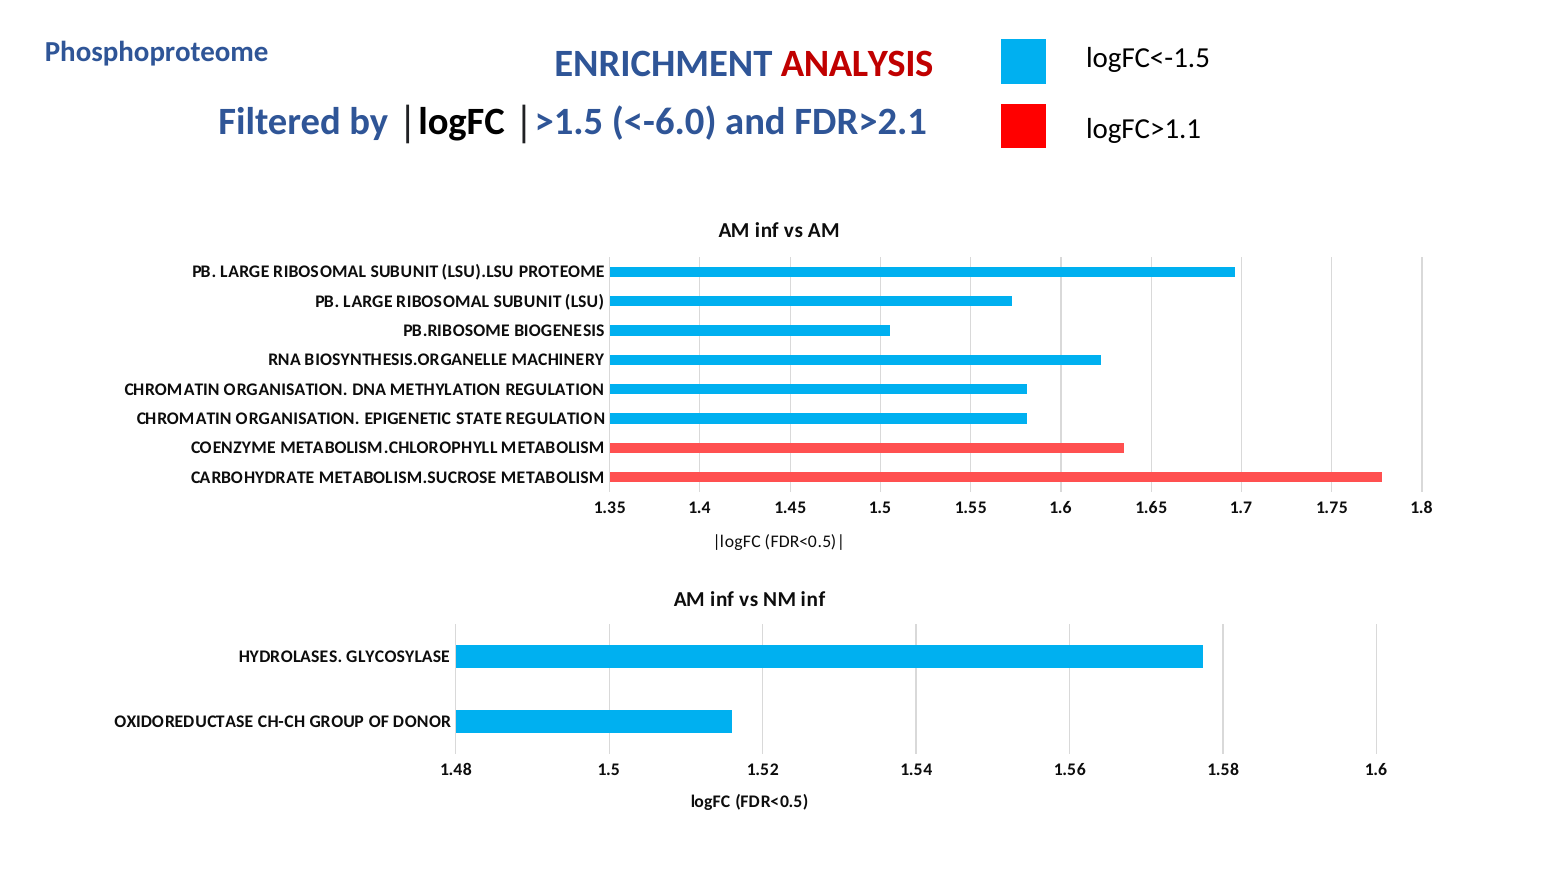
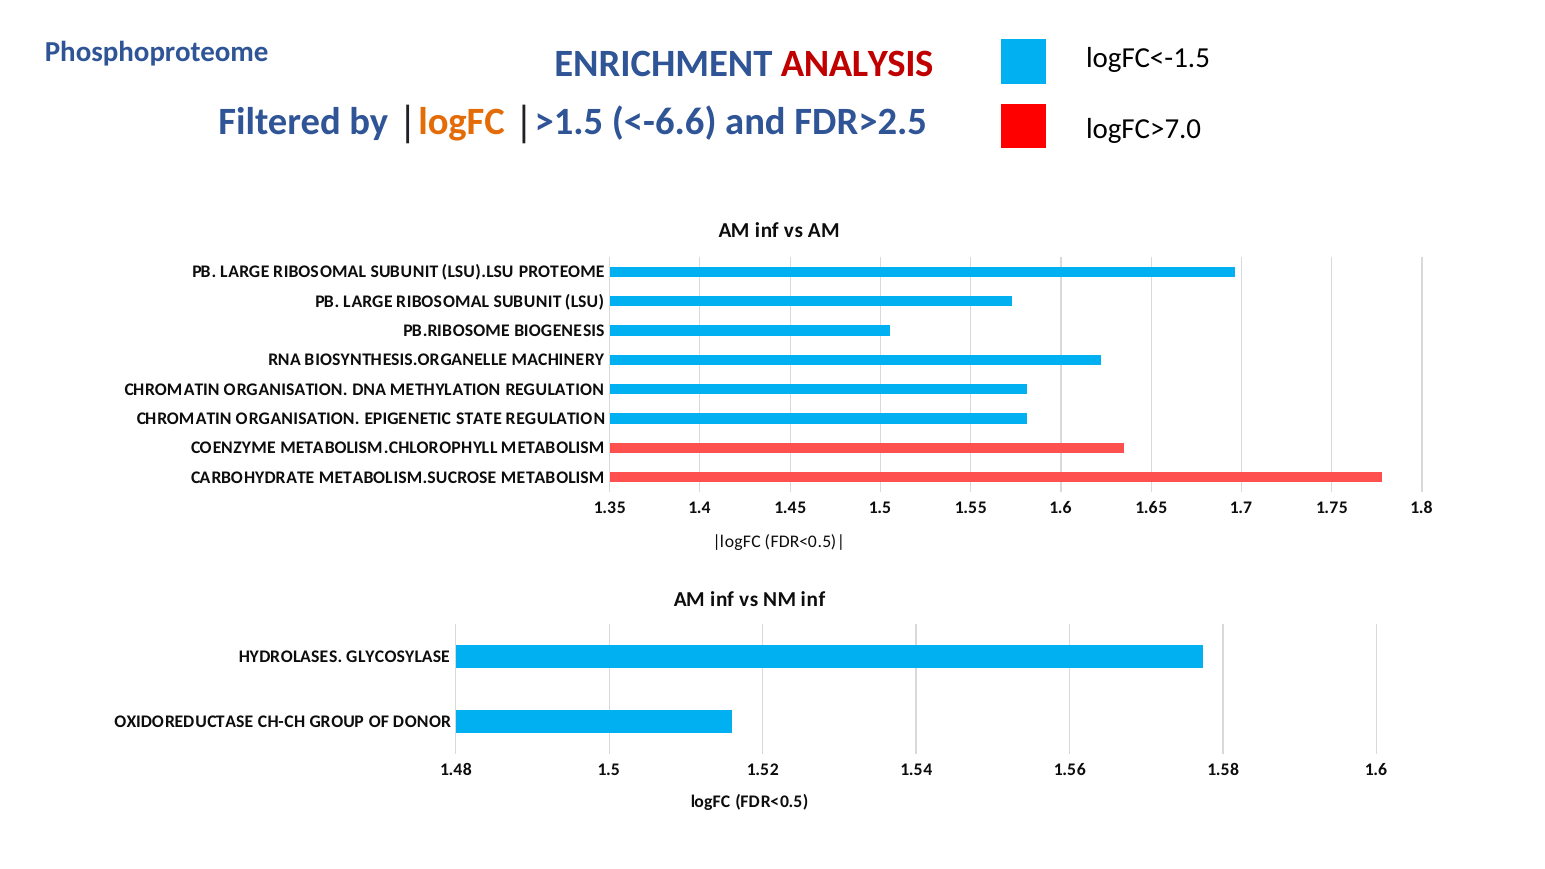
logFC colour: black -> orange (462, 122)
<-6.0: <-6.0 -> <-6.6 (664, 122)
FDR>2.1: FDR>2.1 -> FDR>2.5 (861, 122)
logFC>1.1: logFC>1.1 -> logFC>7.0 (1144, 129)
